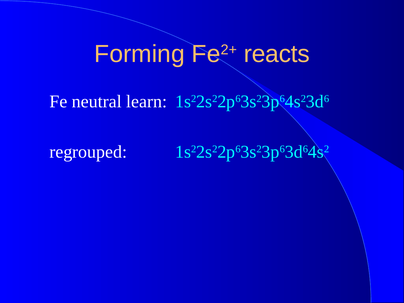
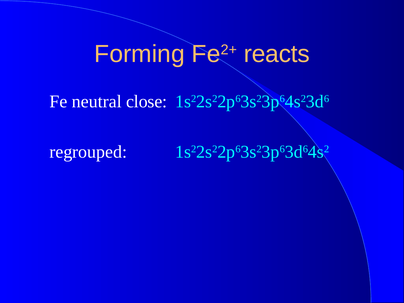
learn: learn -> close (147, 102)
